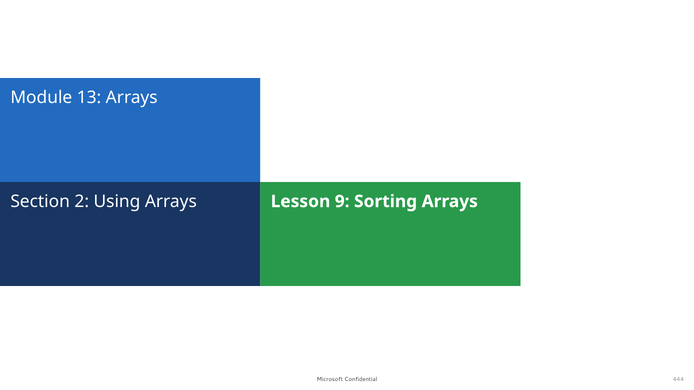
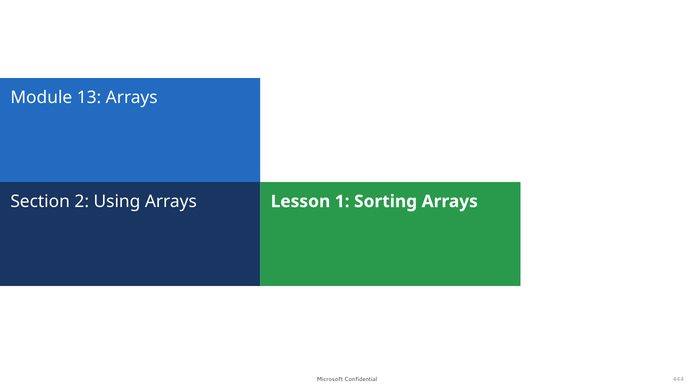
9: 9 -> 1 (342, 202)
